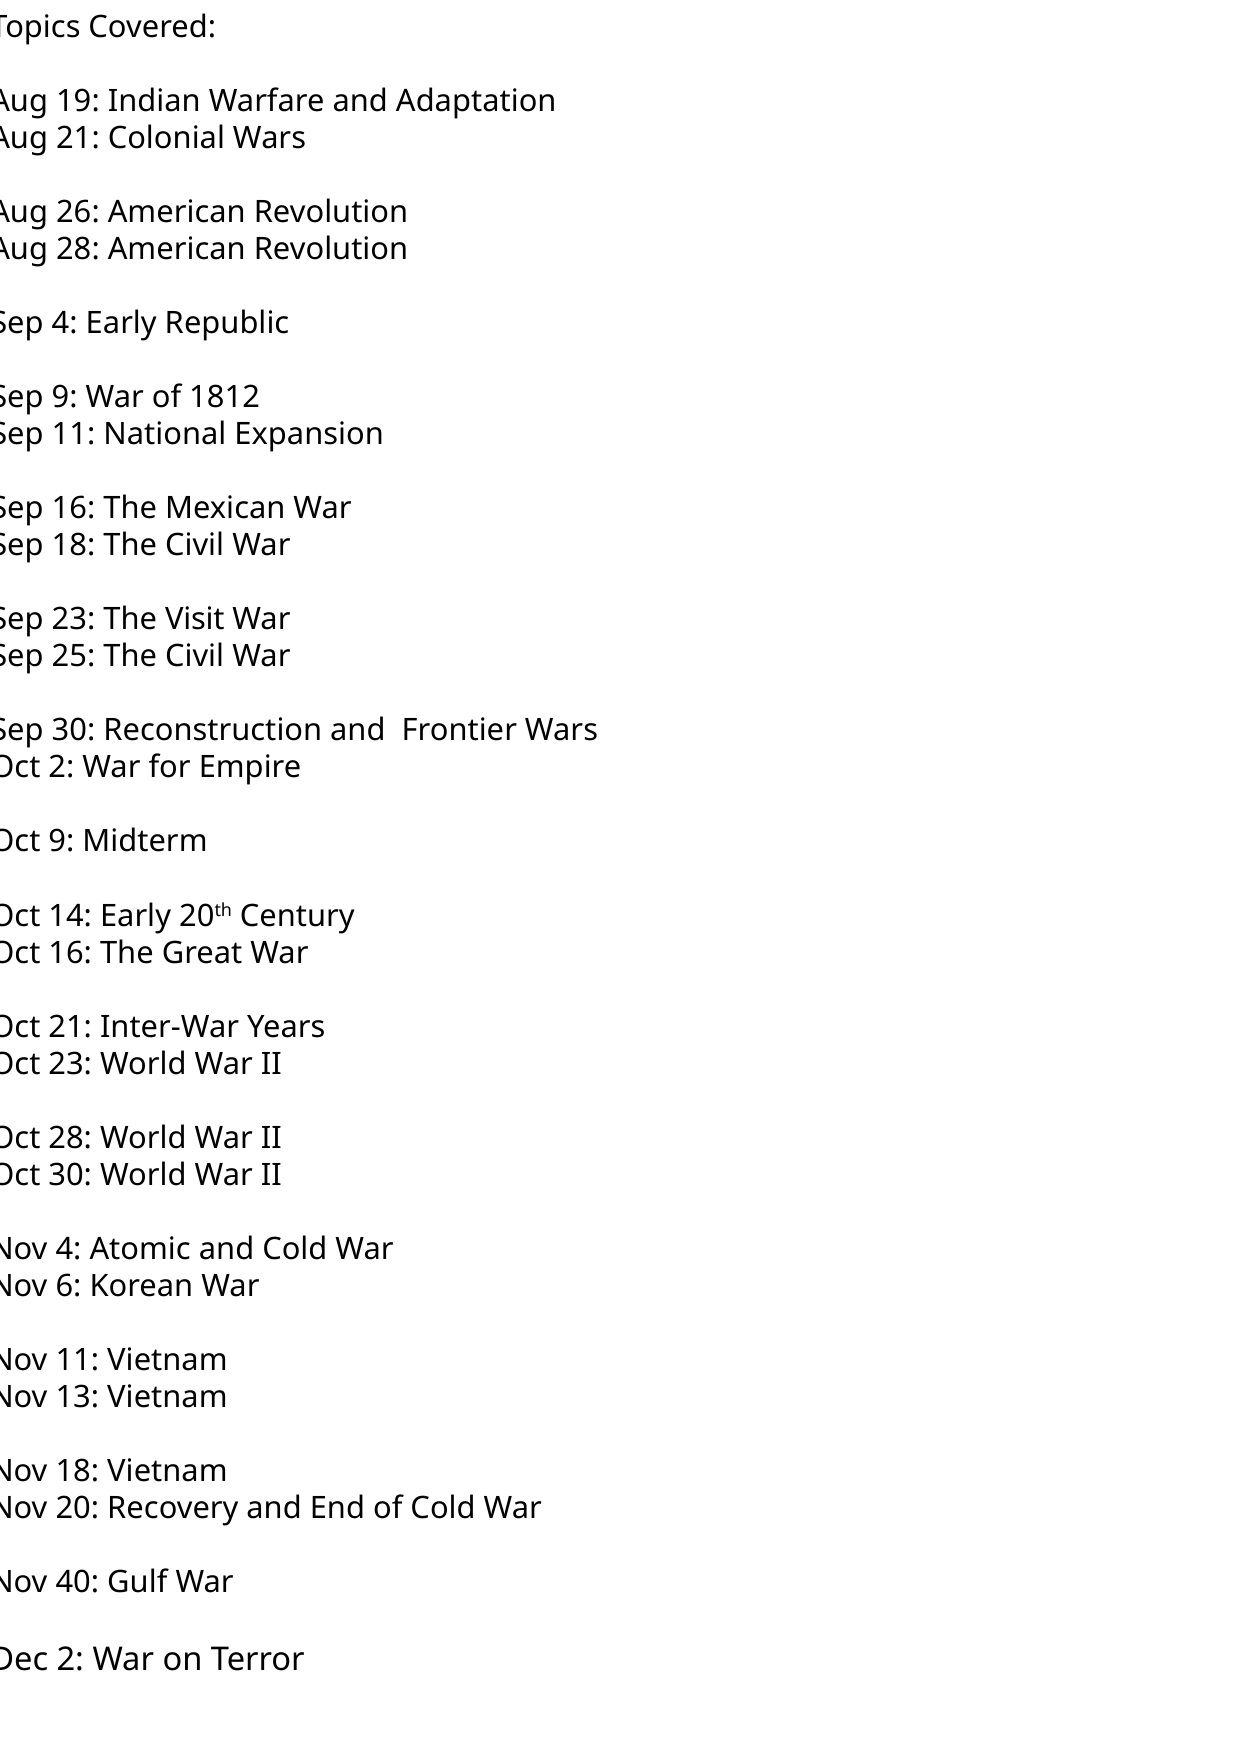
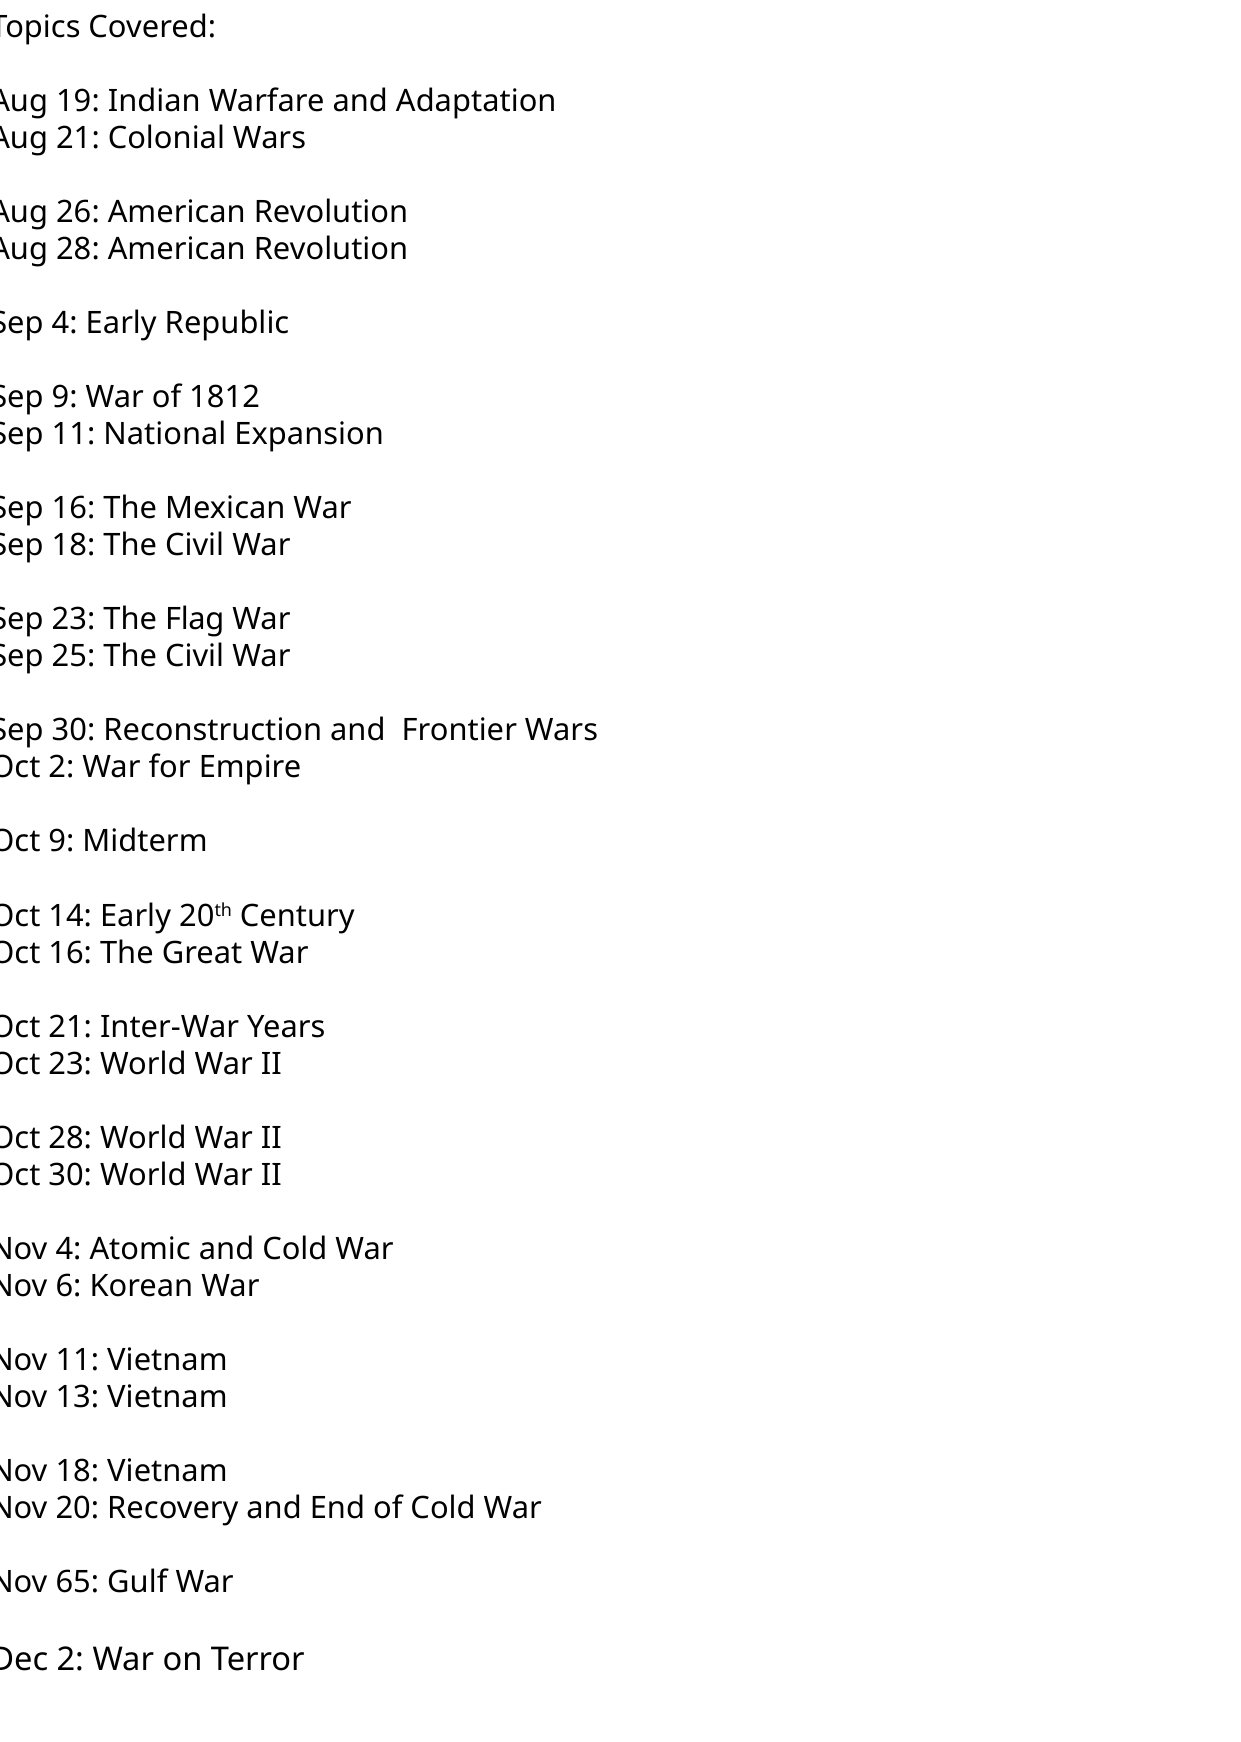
Visit: Visit -> Flag (195, 620)
40: 40 -> 65 (77, 1582)
